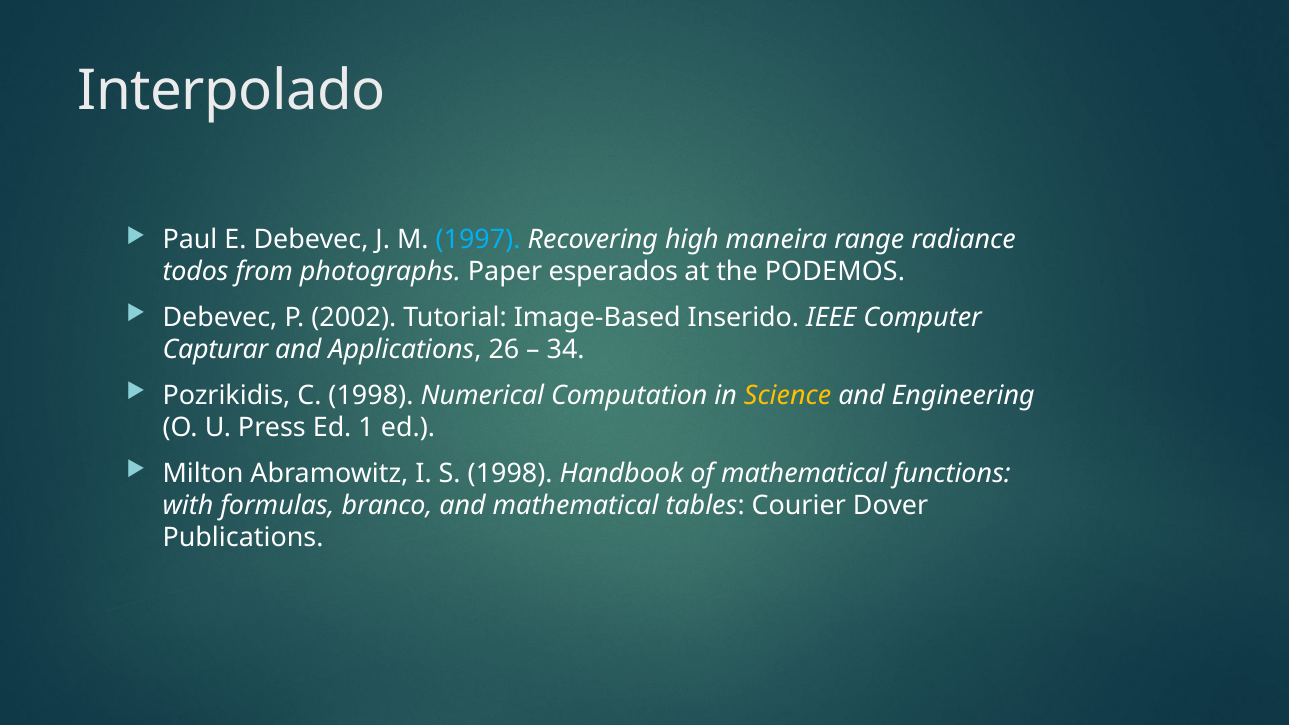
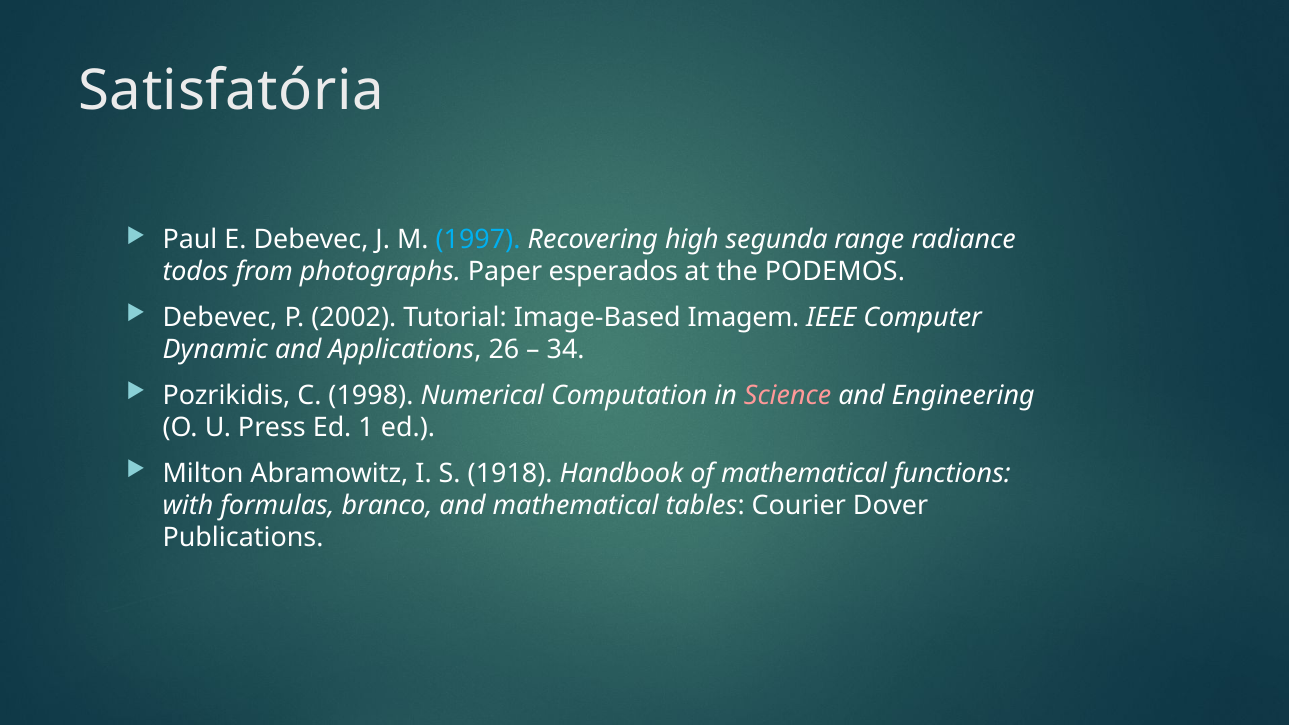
Interpolado: Interpolado -> Satisfatória (231, 91)
maneira: maneira -> segunda (777, 240)
Inserido: Inserido -> Imagem (743, 318)
Capturar: Capturar -> Dynamic (215, 350)
Science colour: yellow -> pink (788, 396)
S 1998: 1998 -> 1918 (510, 474)
